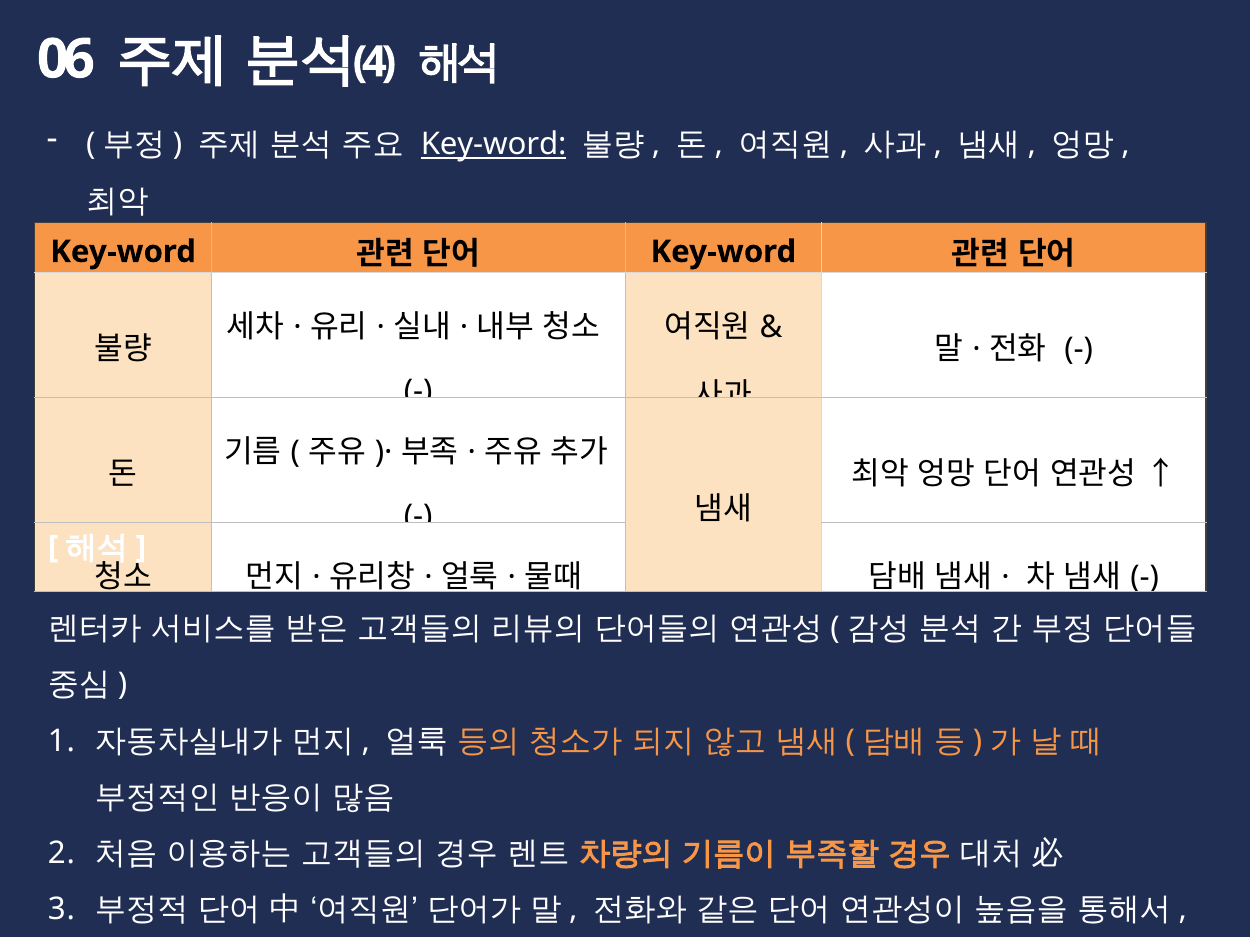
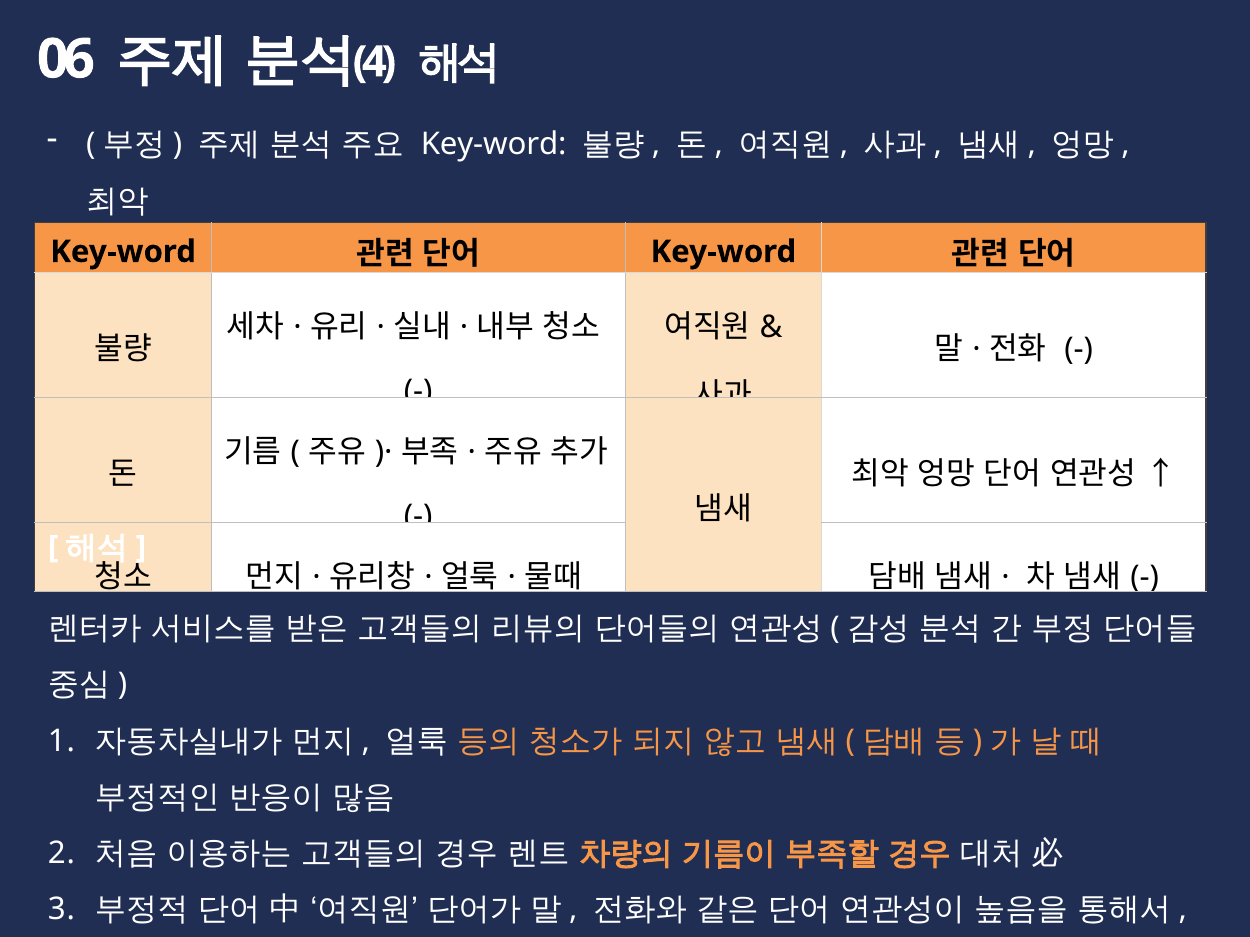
Key-word underline: present -> none (494, 145)
